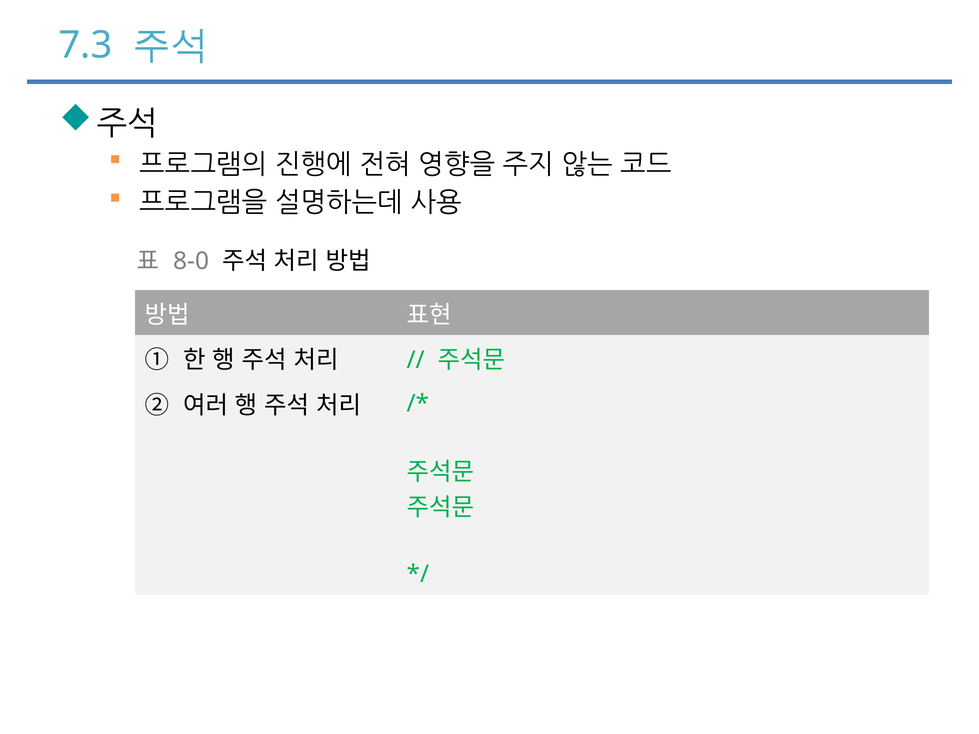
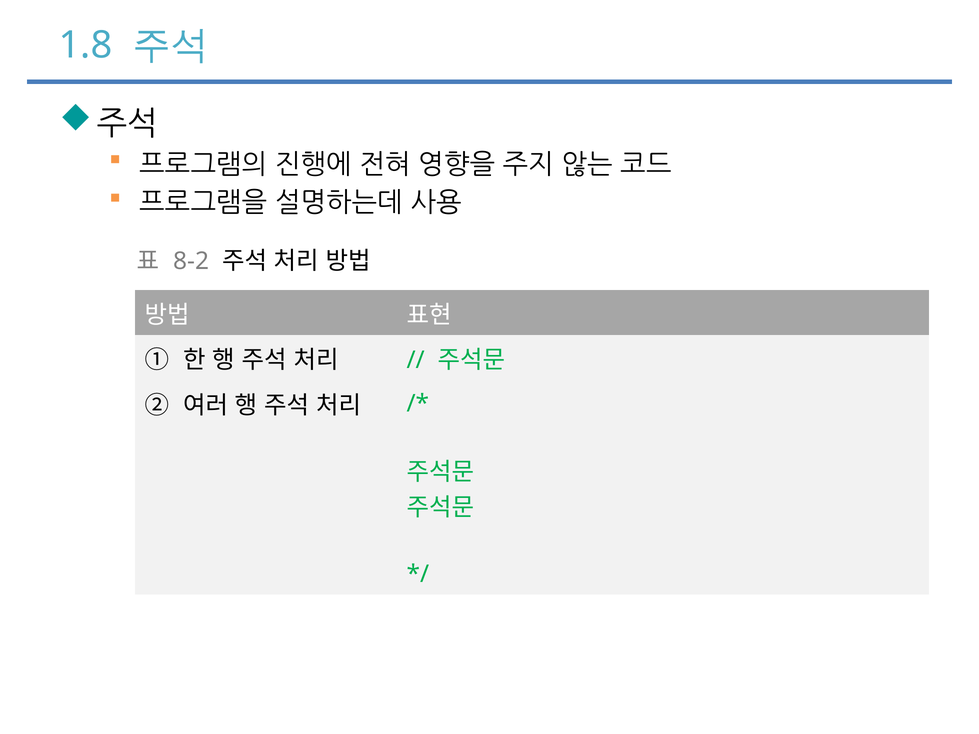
7.3: 7.3 -> 1.8 (86, 45)
8-0: 8-0 -> 8-2 (191, 261)
